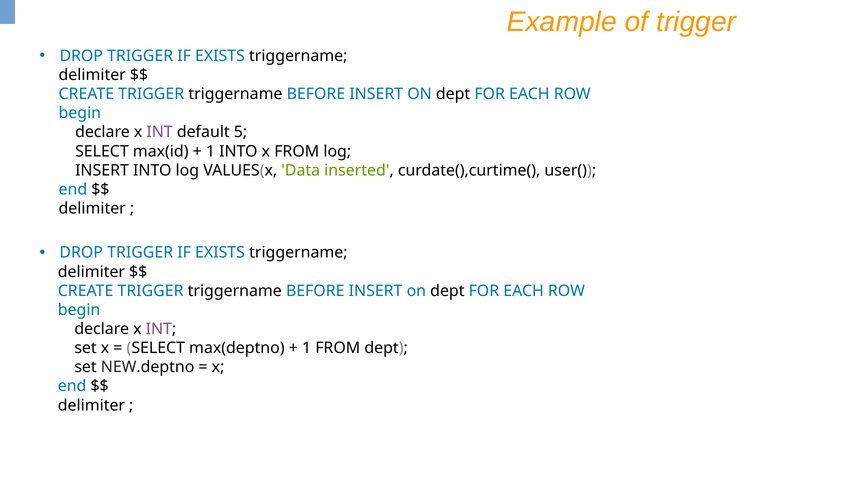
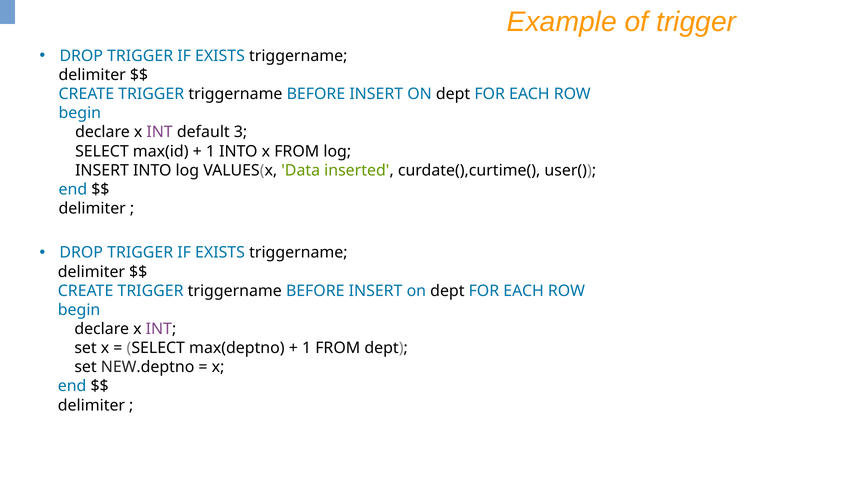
5: 5 -> 3 (241, 132)
